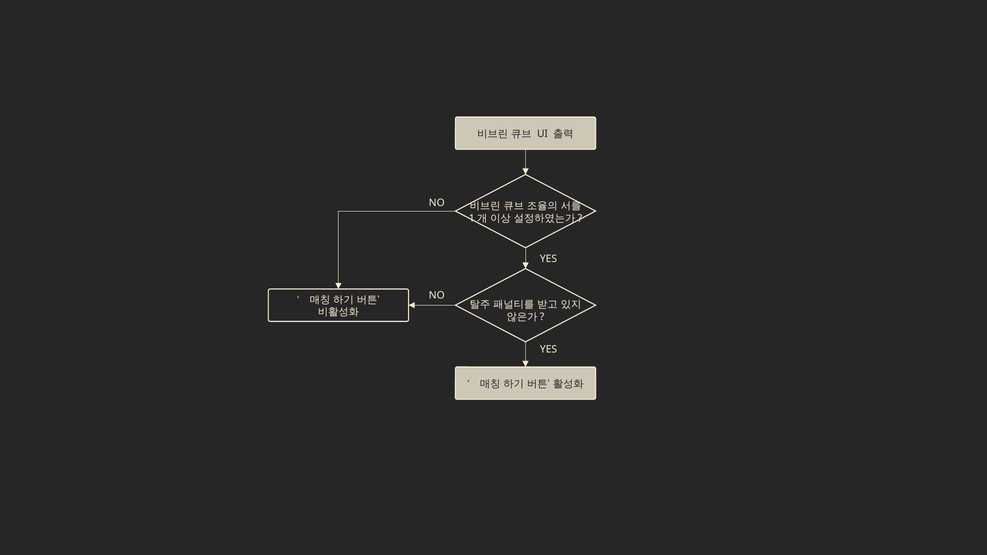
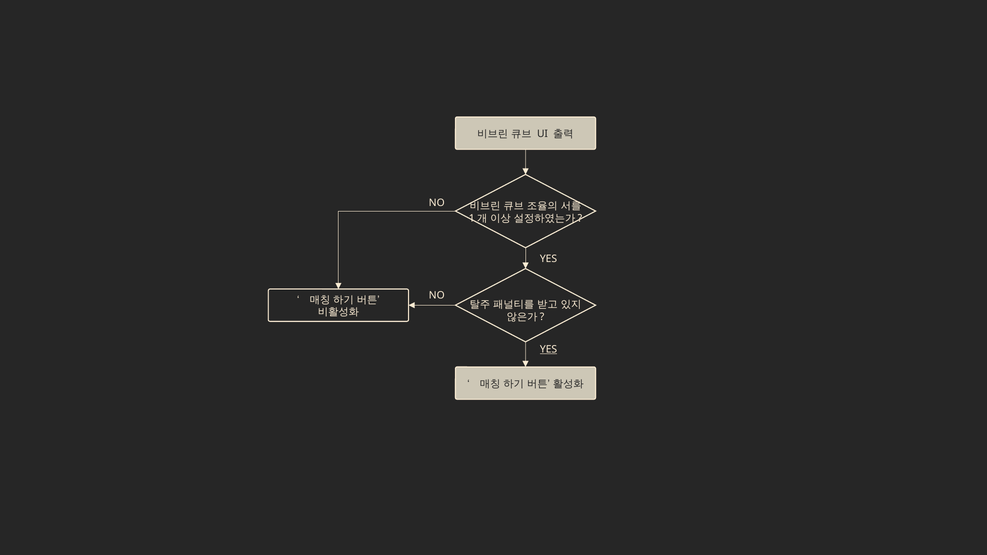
YES underline: none -> present (549, 350)
